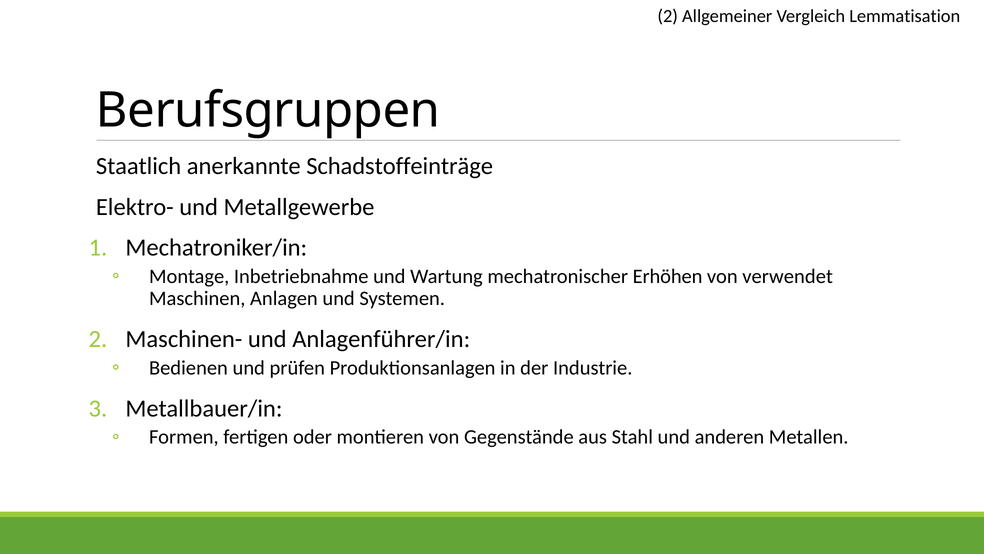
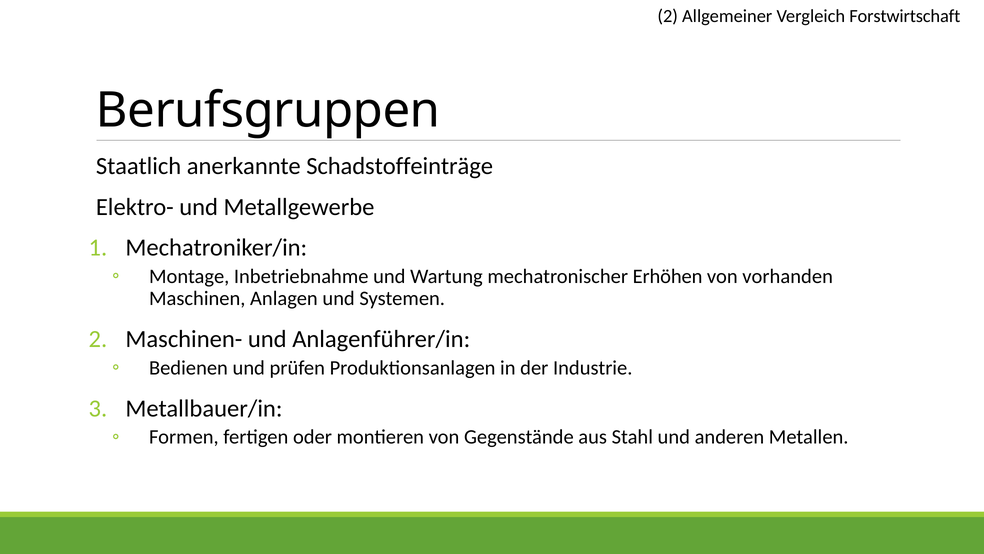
Lemmatisation: Lemmatisation -> Forstwirtschaft (905, 16)
verwendet: verwendet -> vorhanden (788, 276)
